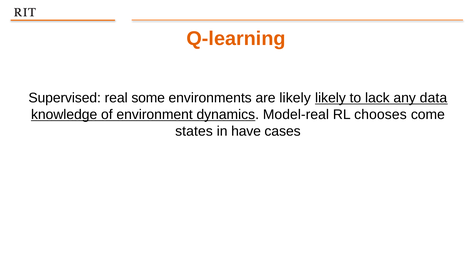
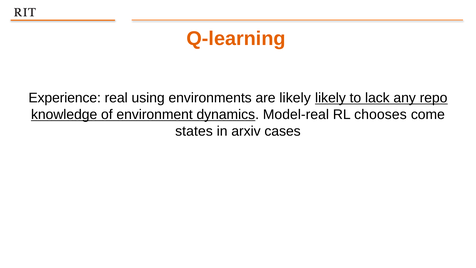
Supervised: Supervised -> Experience (65, 98)
some: some -> using (148, 98)
data: data -> repo (434, 98)
have: have -> arxiv (246, 131)
